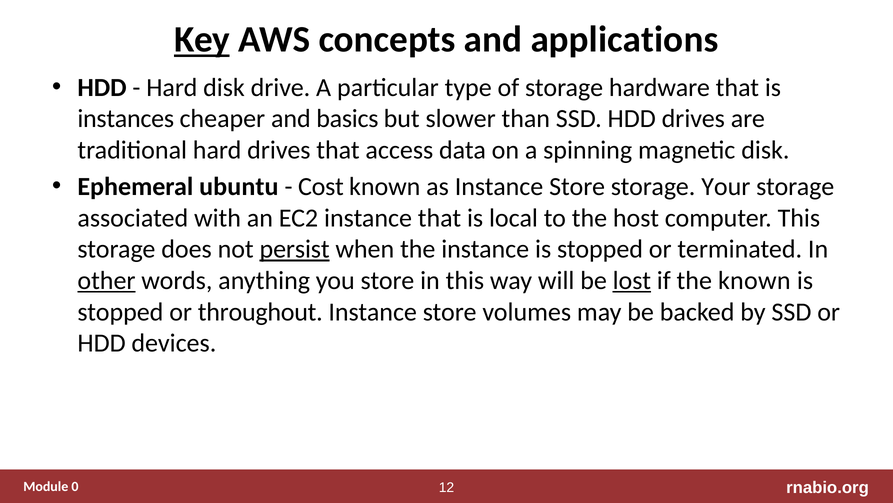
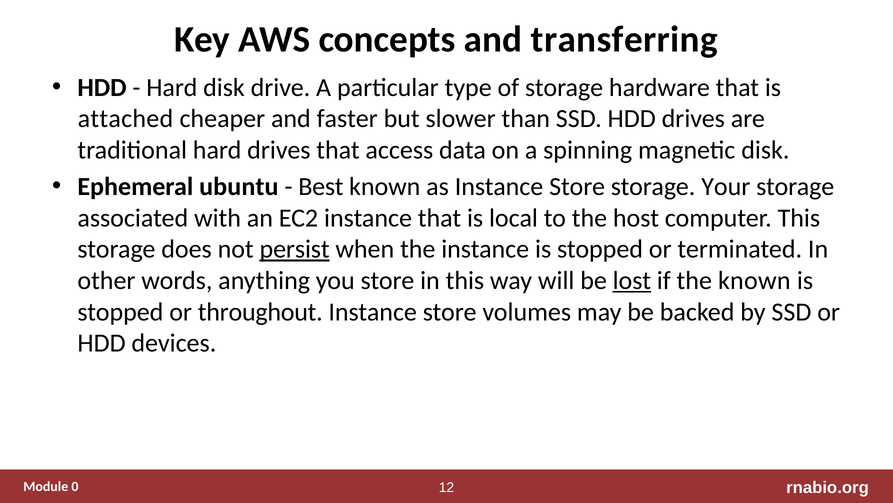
Key underline: present -> none (202, 40)
applications: applications -> transferring (624, 40)
instances: instances -> attached (125, 119)
basics: basics -> faster (347, 119)
Cost: Cost -> Best (321, 186)
other underline: present -> none (107, 280)
